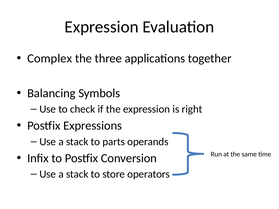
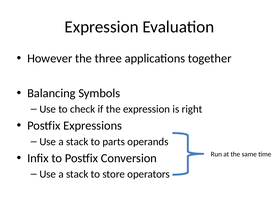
Complex: Complex -> However (50, 59)
